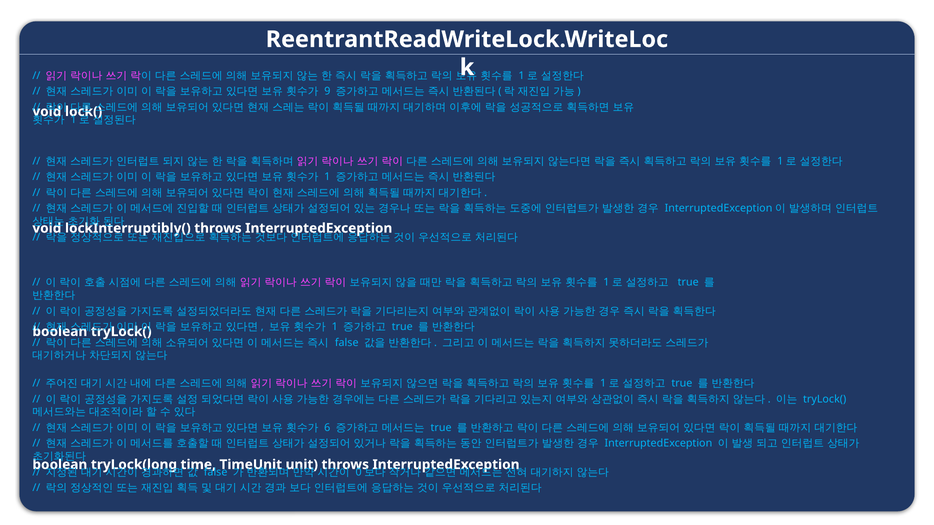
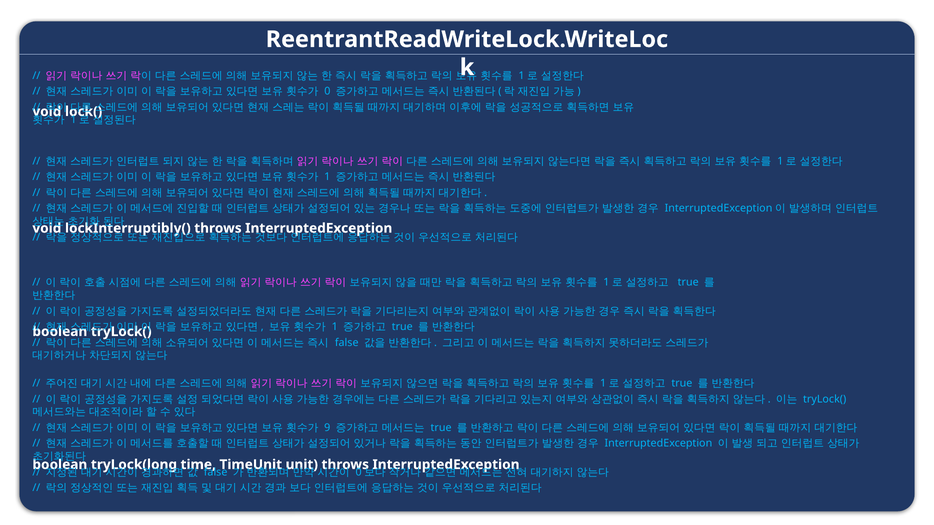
9: 9 -> 0 (327, 91)
6: 6 -> 9 (327, 428)
